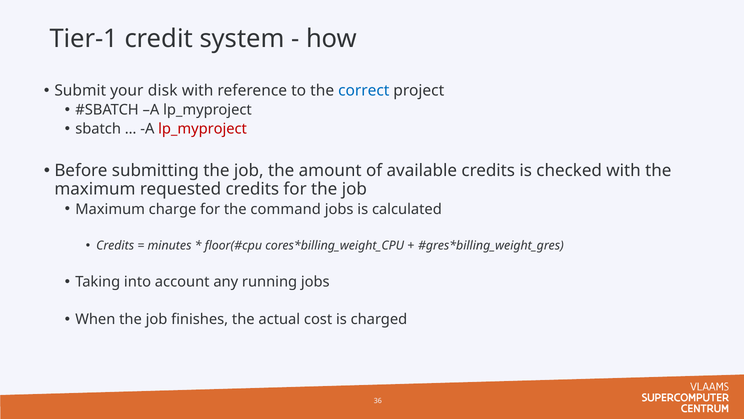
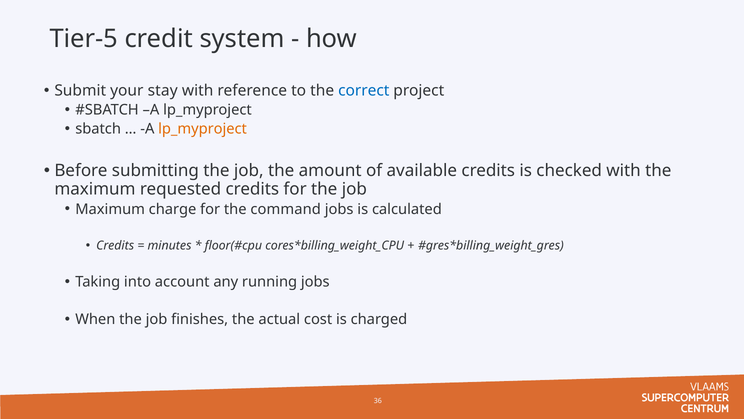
Tier-1: Tier-1 -> Tier-5 (84, 39)
disk: disk -> stay (163, 91)
lp_myproject colour: red -> orange (203, 129)
